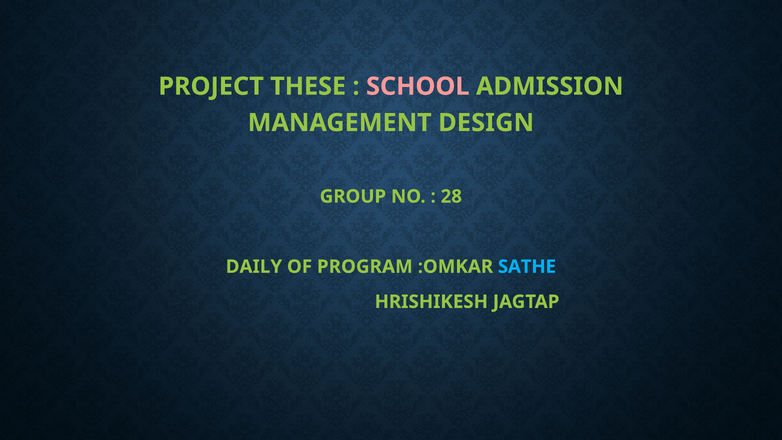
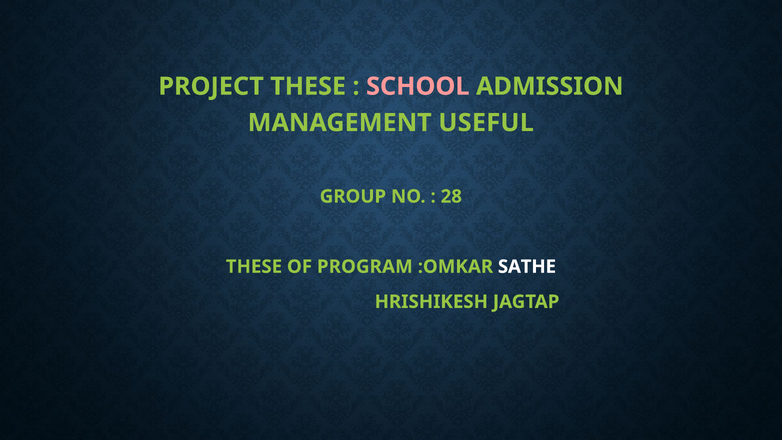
DESIGN: DESIGN -> USEFUL (486, 123)
DAILY: DAILY -> THESE (254, 267)
SATHE colour: light blue -> white (527, 267)
